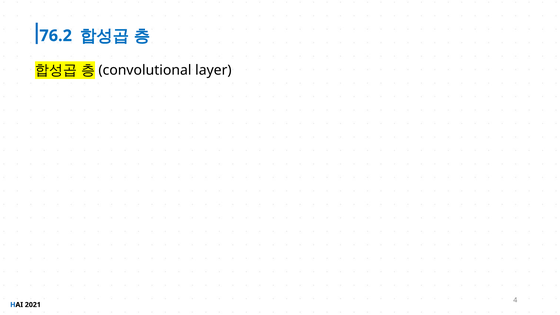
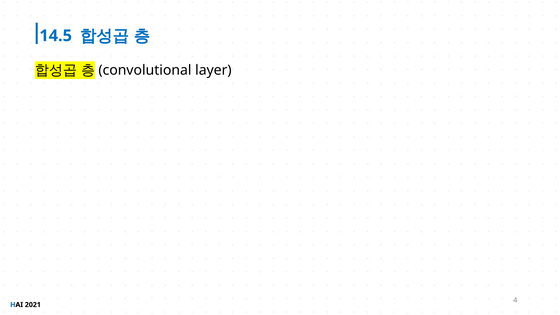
76.2: 76.2 -> 14.5 (56, 36)
